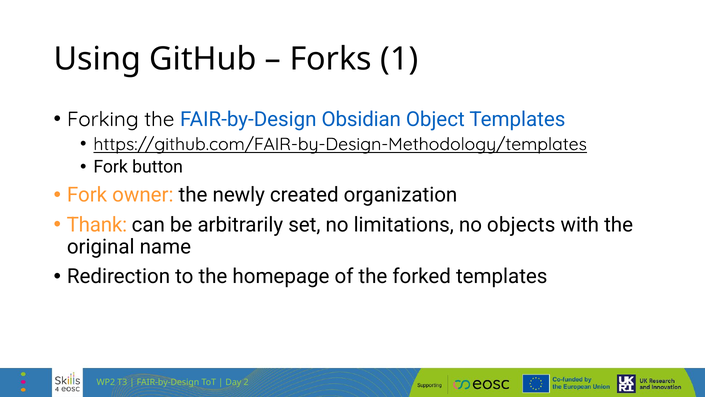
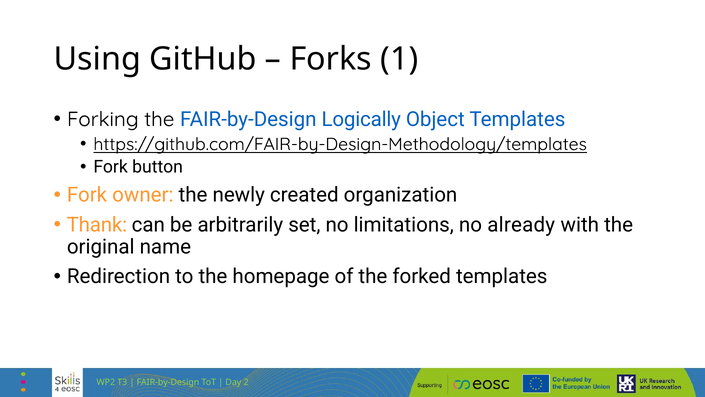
Obsidian: Obsidian -> Logically (361, 119)
objects: objects -> already (521, 224)
